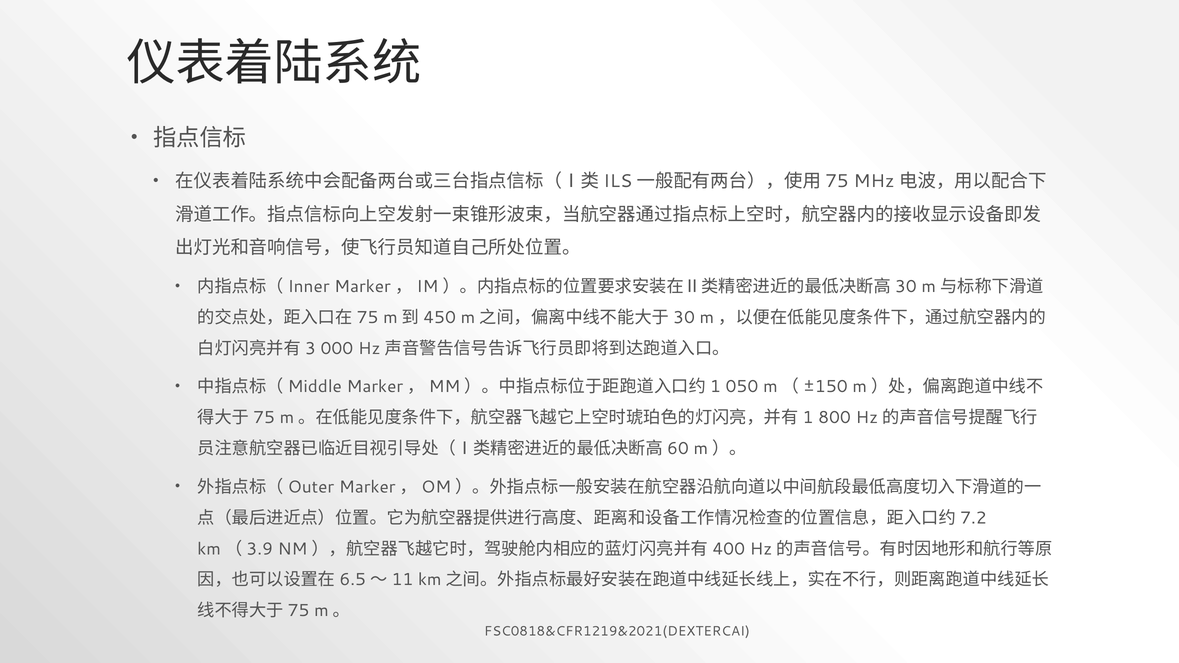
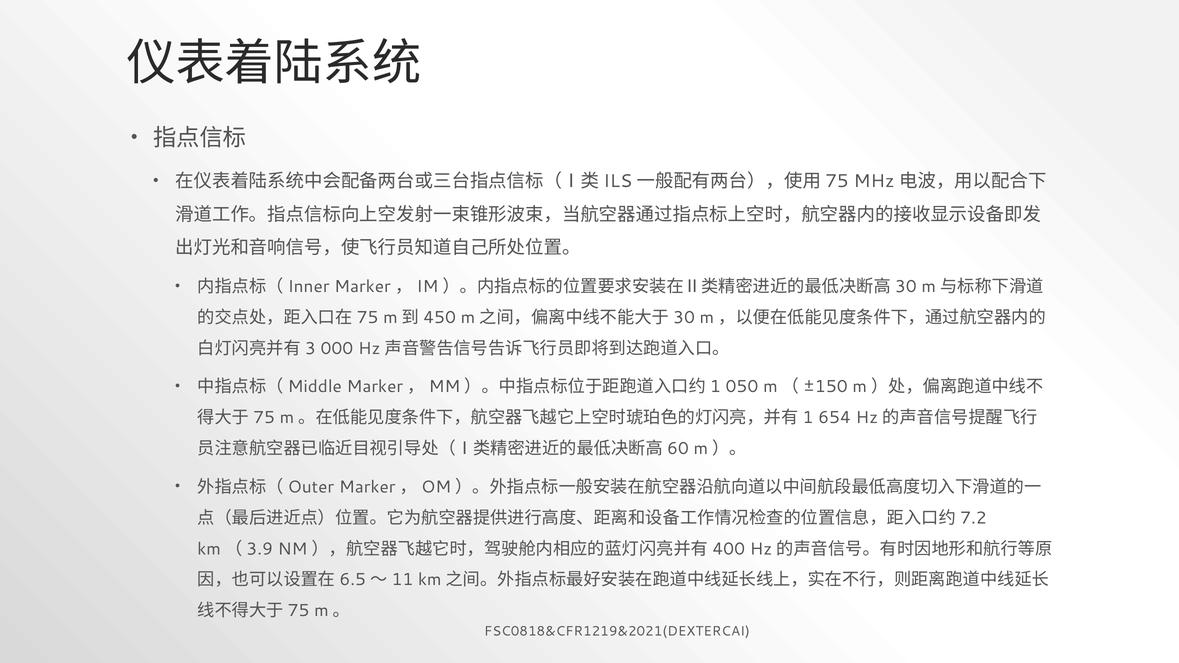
800: 800 -> 654 (835, 418)
